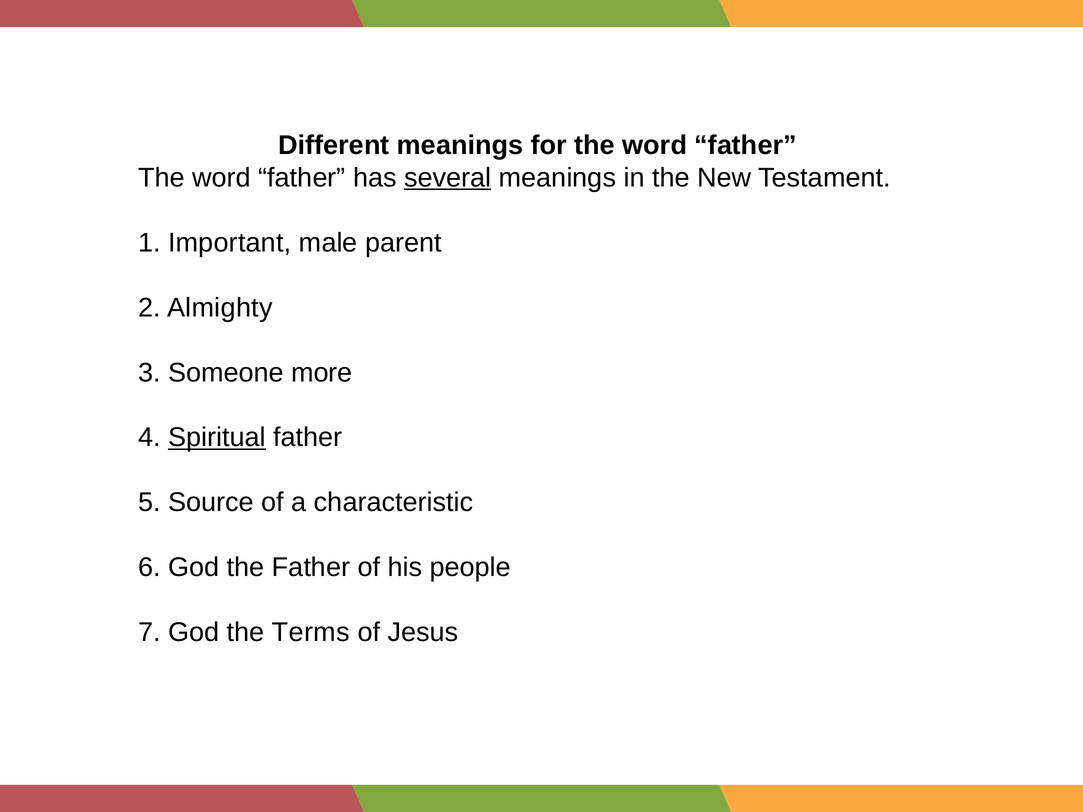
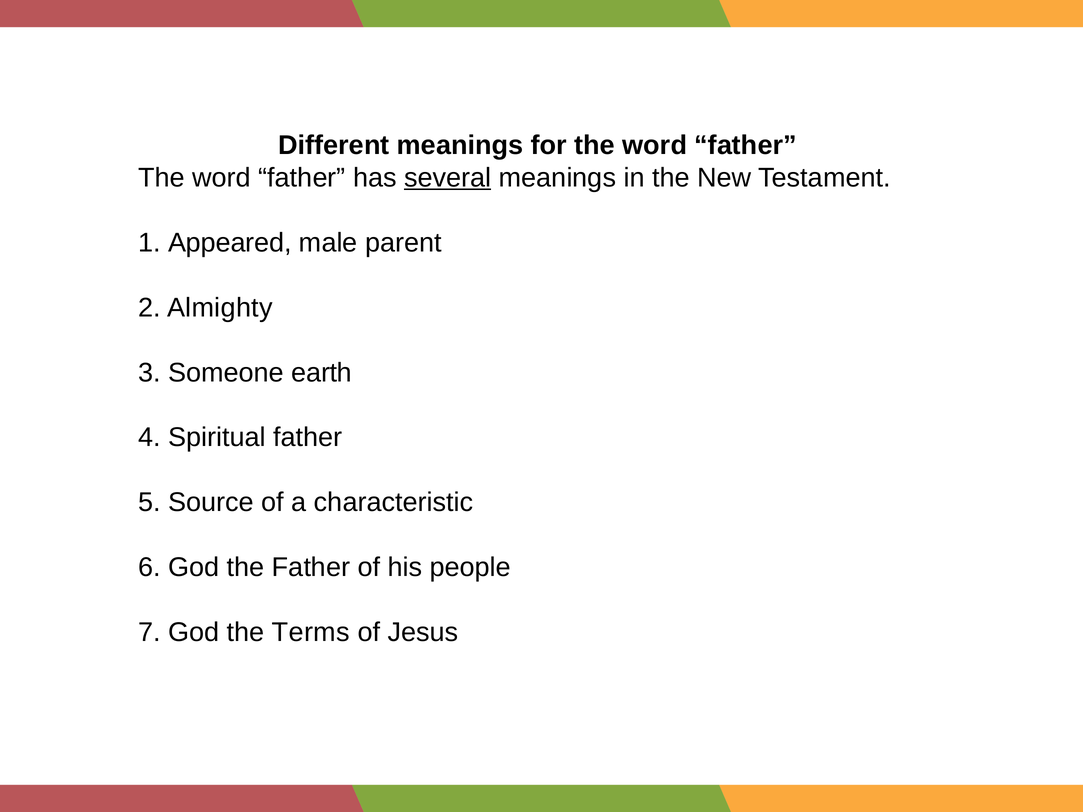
Important: Important -> Appeared (230, 243)
more: more -> earth (322, 373)
Spiritual underline: present -> none (217, 438)
